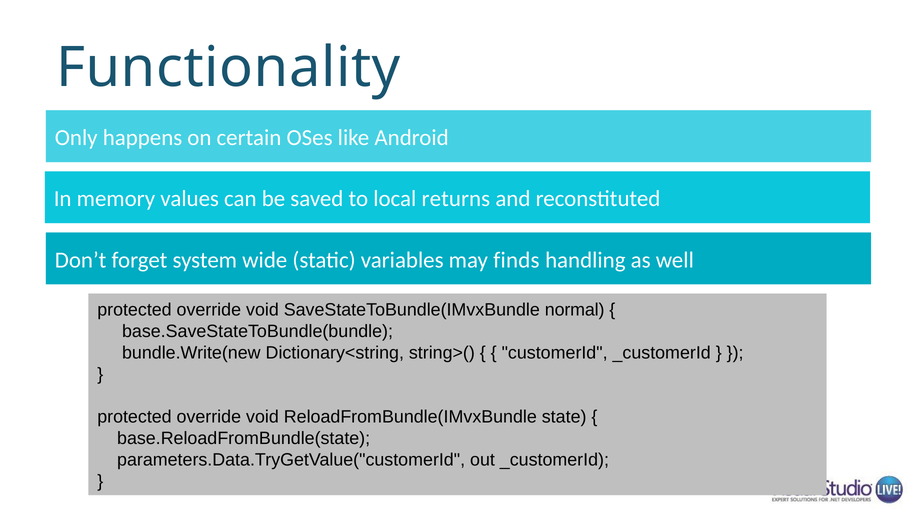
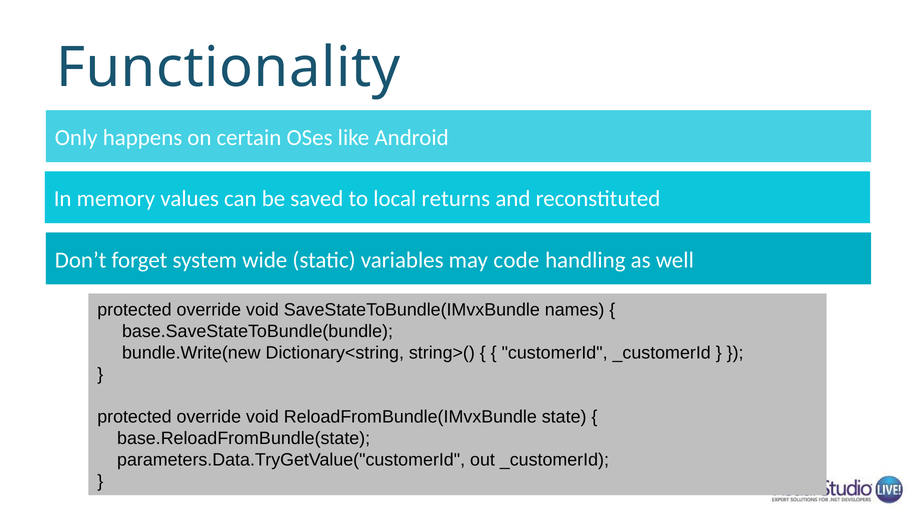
finds: finds -> code (516, 260)
normal: normal -> names (575, 310)
